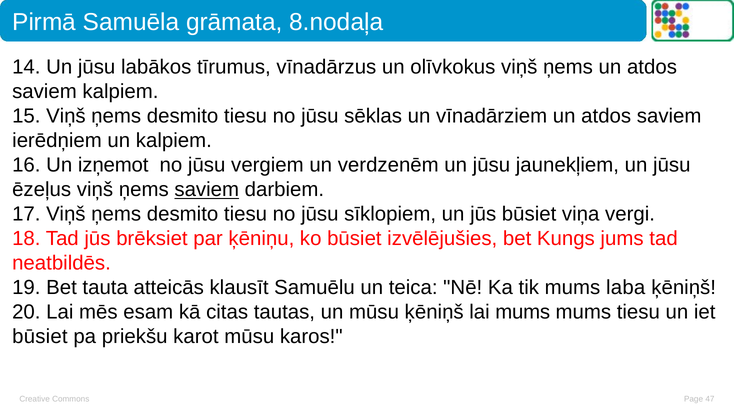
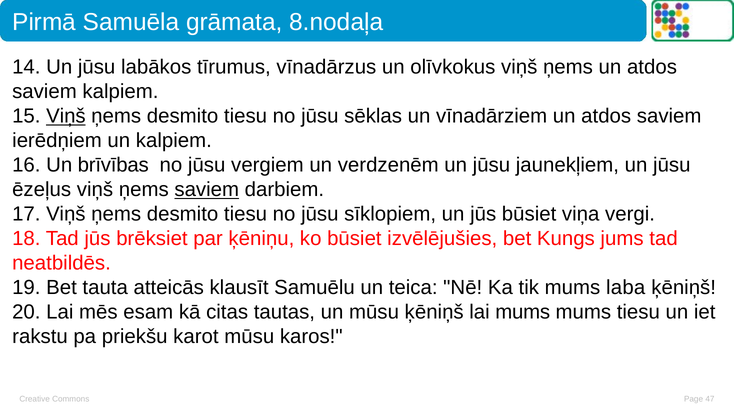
Viņš underline: none -> present (66, 116)
izņemot: izņemot -> brīvības (113, 165)
būsiet: būsiet -> rakstu (40, 336)
